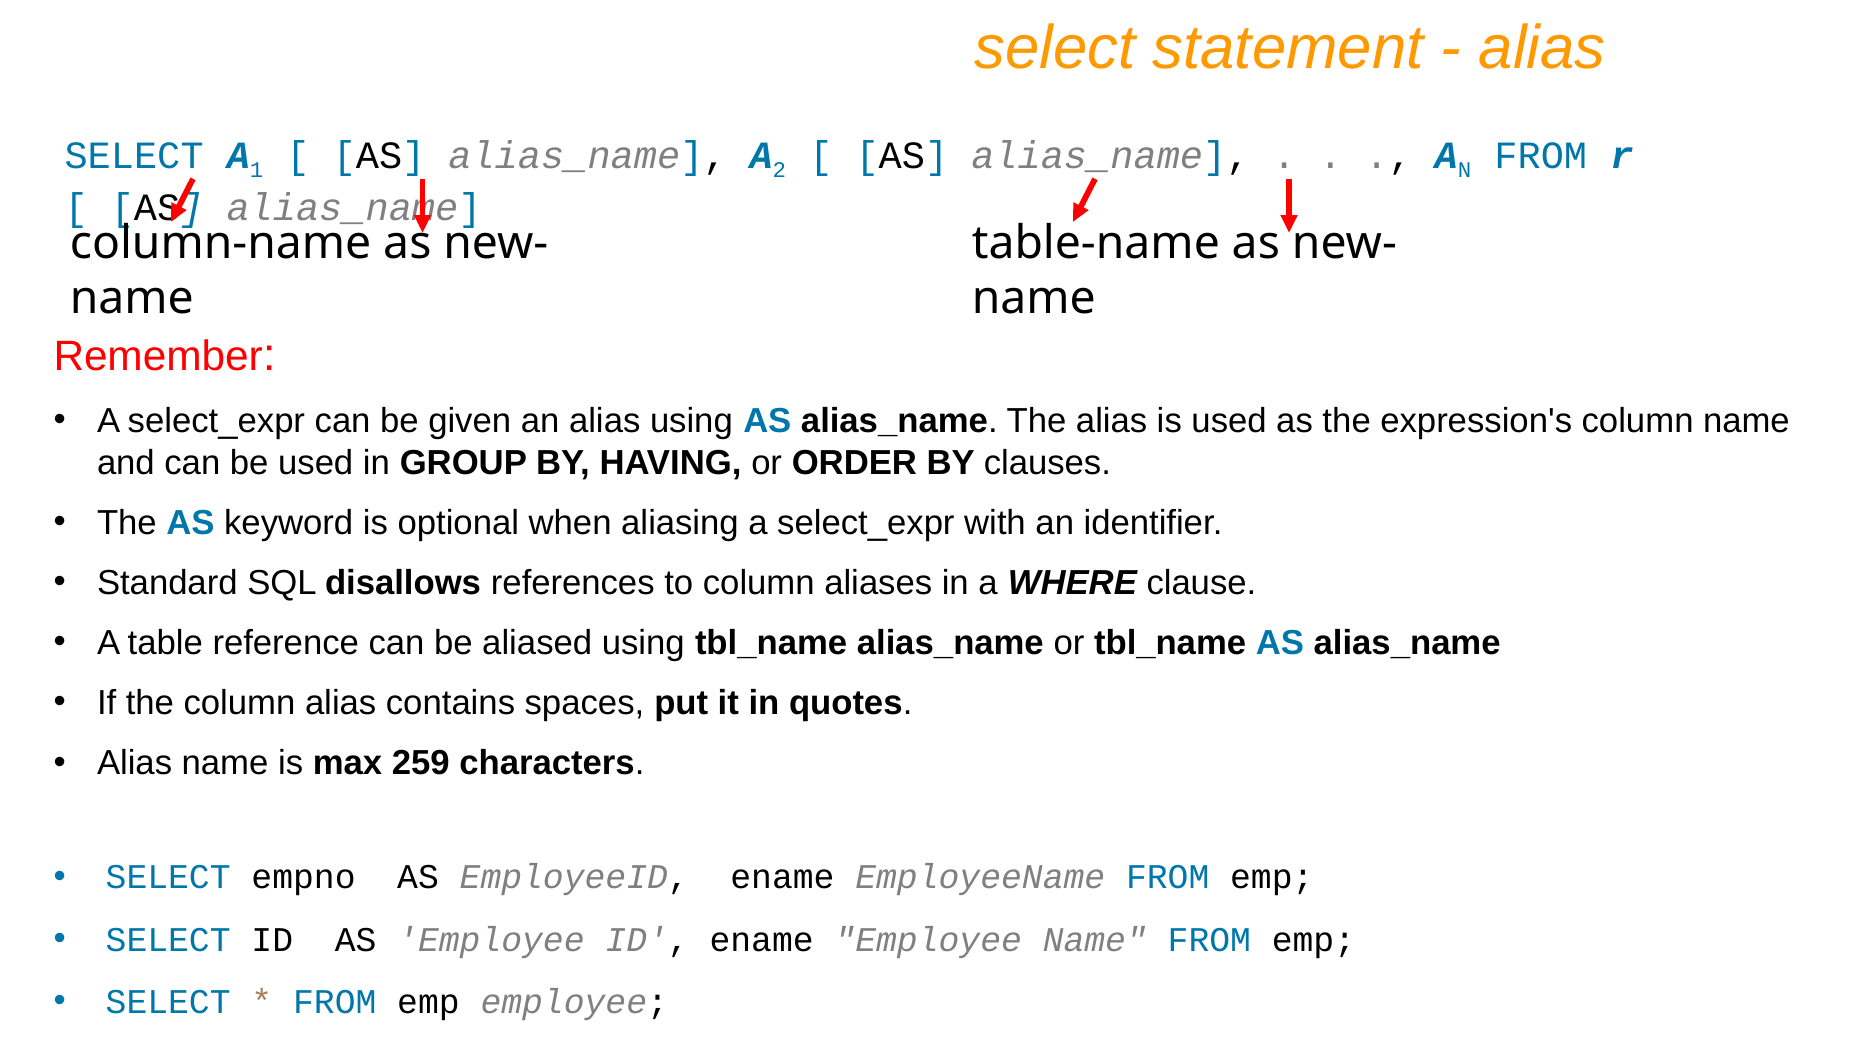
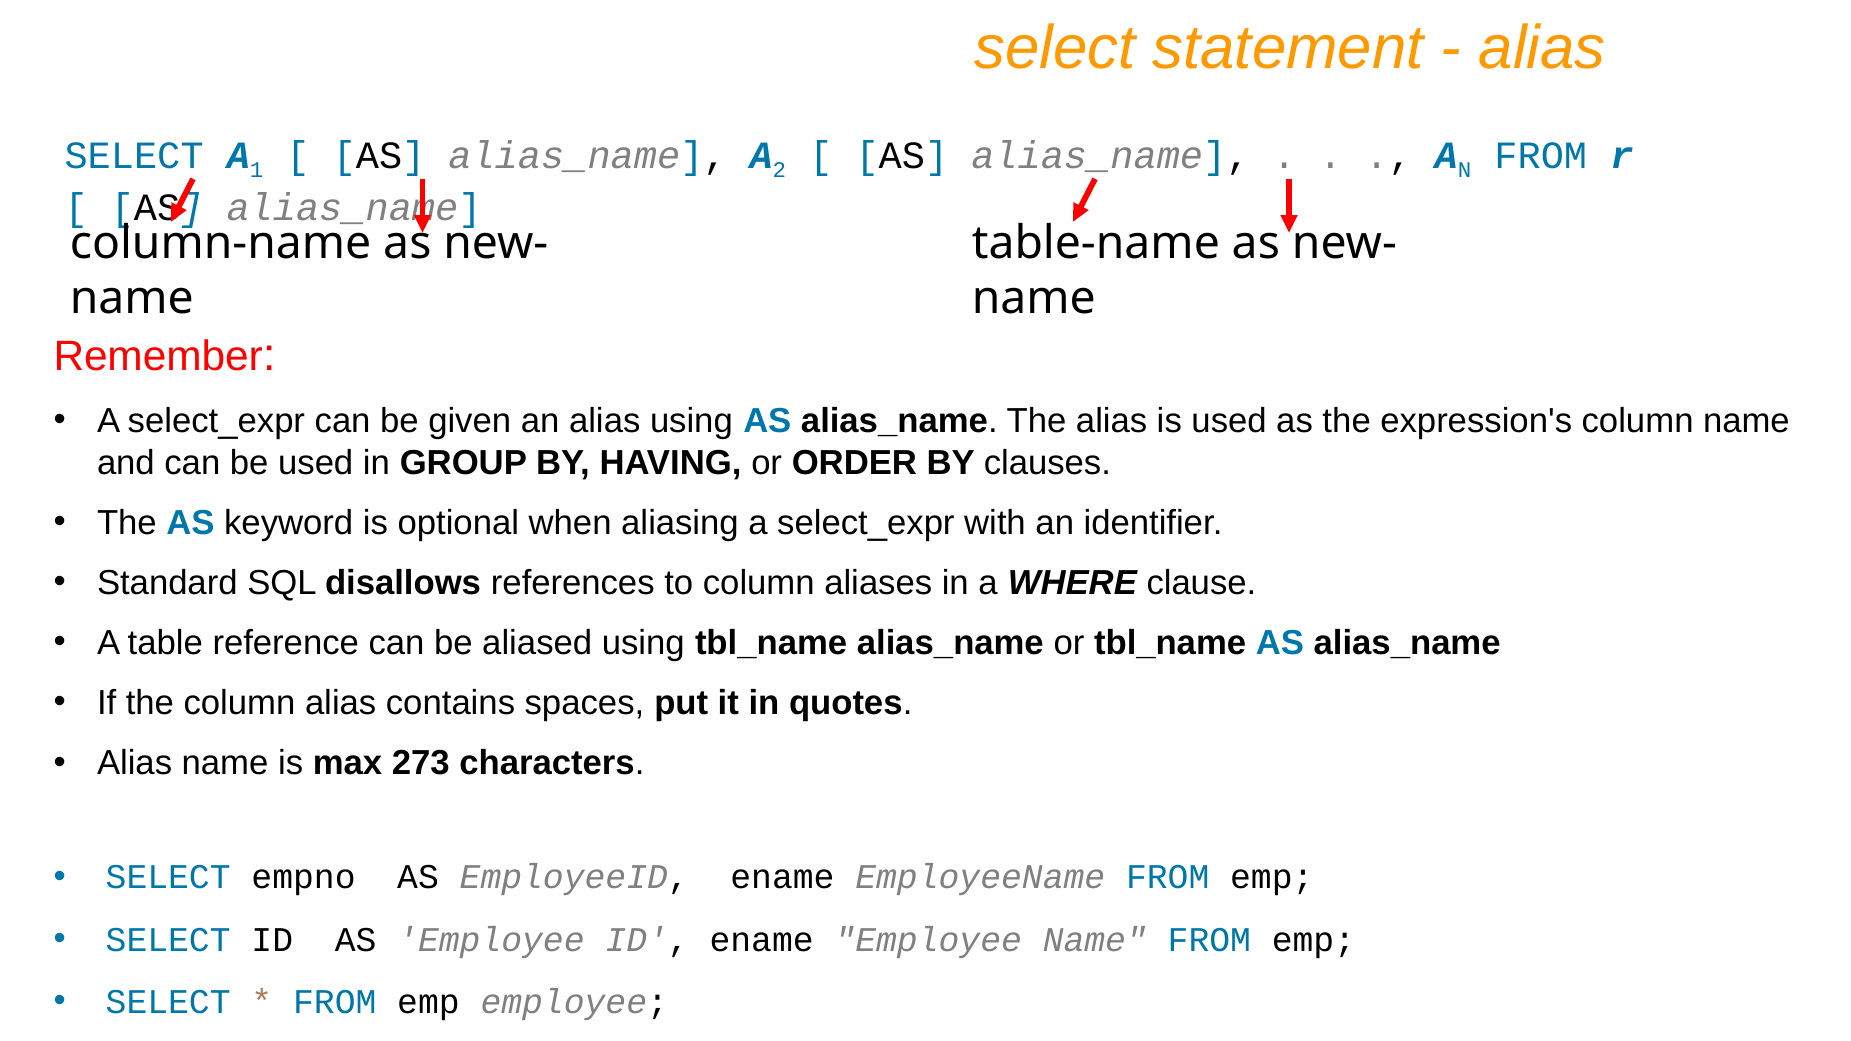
259: 259 -> 273 (421, 764)
